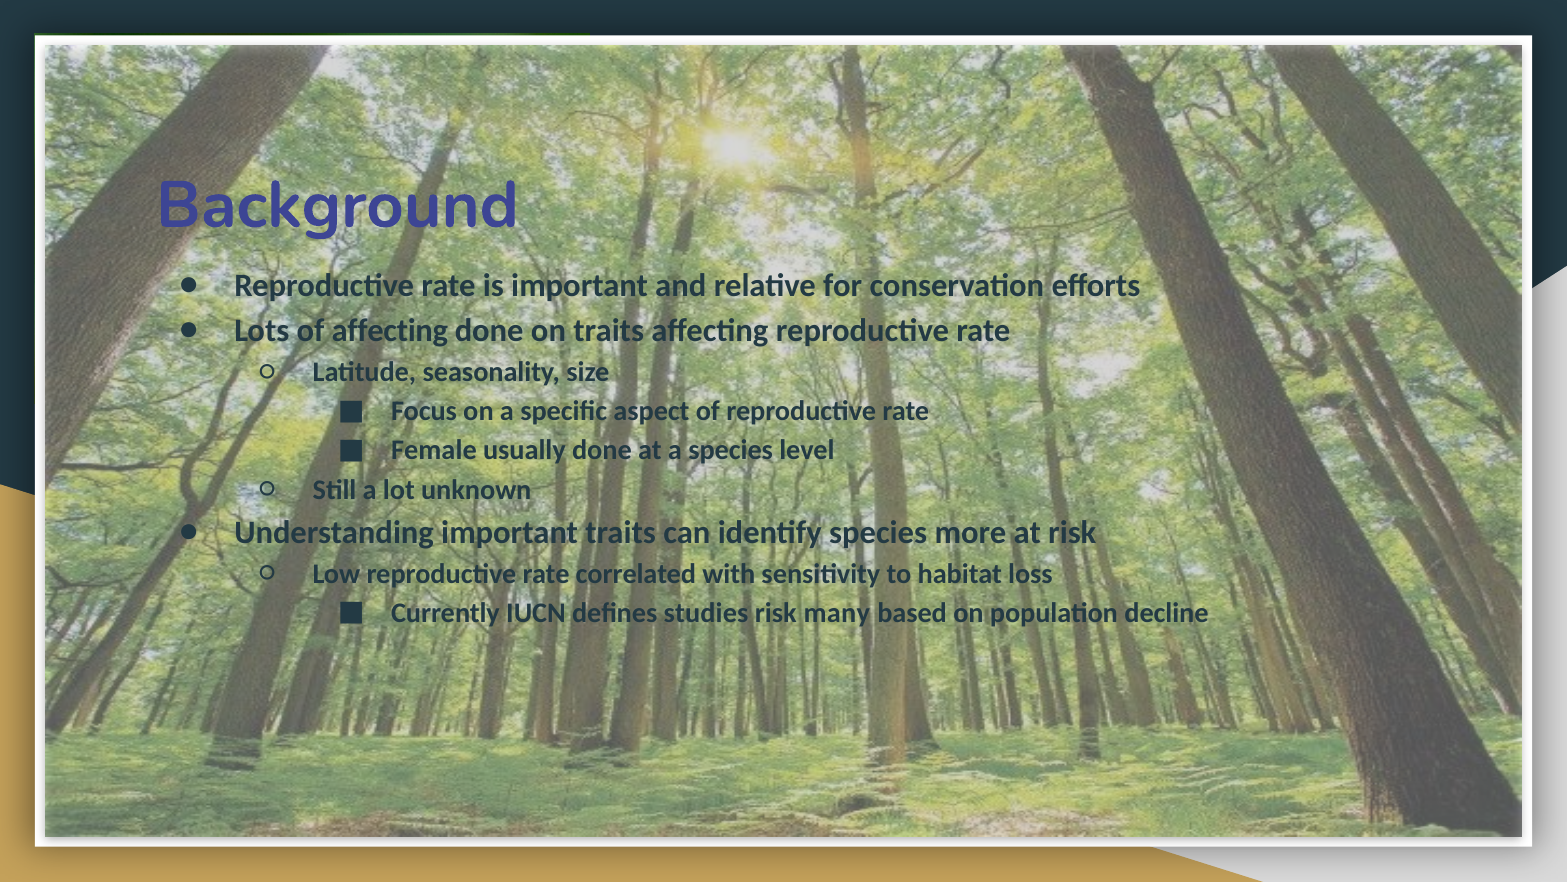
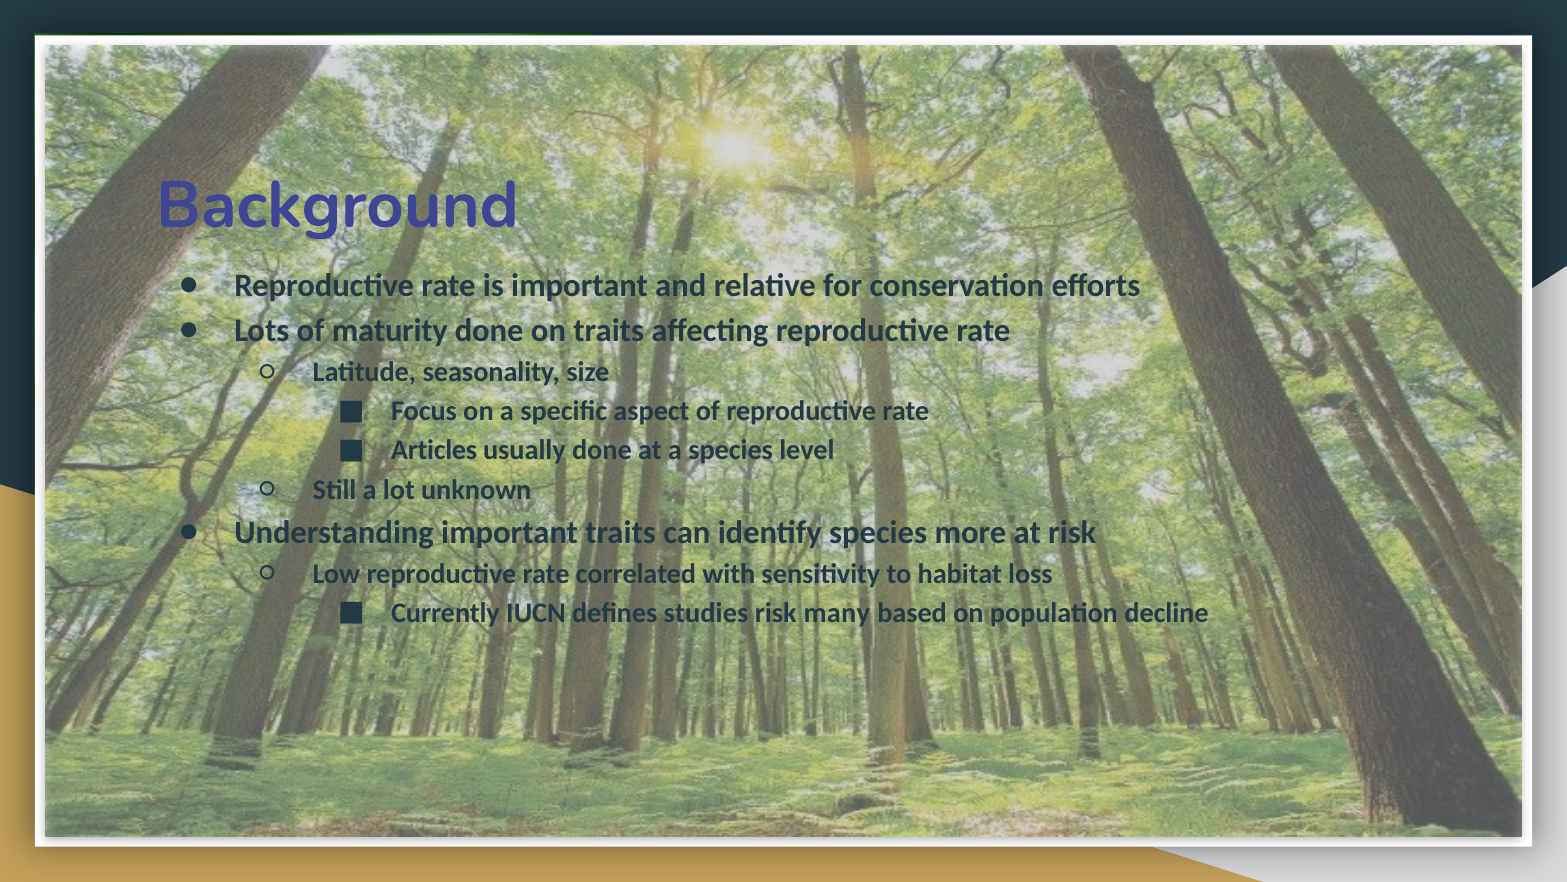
of affecting: affecting -> maturity (390, 331)
Female: Female -> Articles (434, 450)
